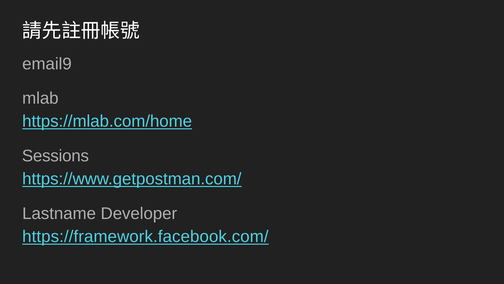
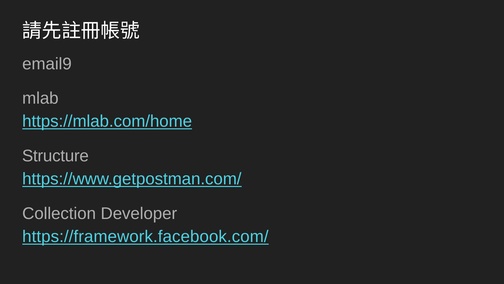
Sessions: Sessions -> Structure (55, 156)
Lastname: Lastname -> Collection (59, 213)
